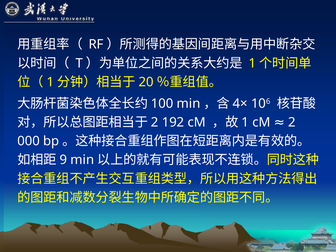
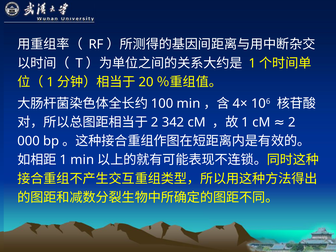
192: 192 -> 342 (173, 122)
9: 9 -> 1 (63, 160)
